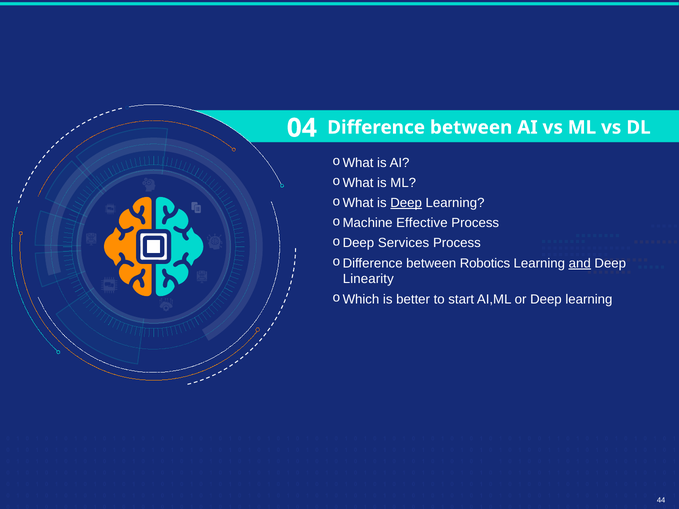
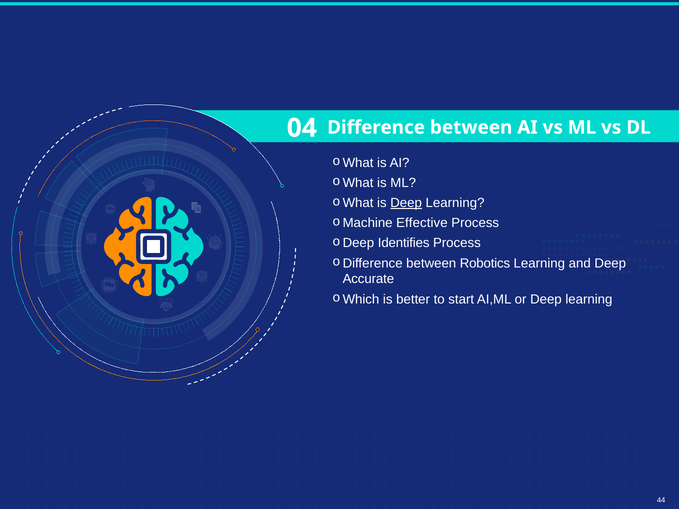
Services: Services -> Identifies (404, 243)
and underline: present -> none (580, 263)
Linearity: Linearity -> Accurate (368, 279)
